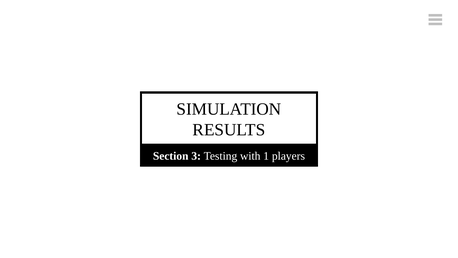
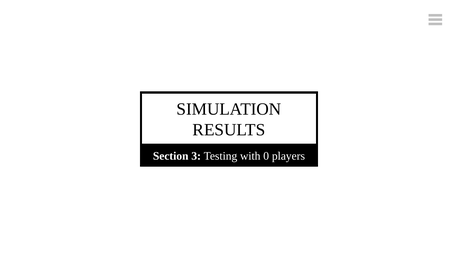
1: 1 -> 0 (266, 156)
